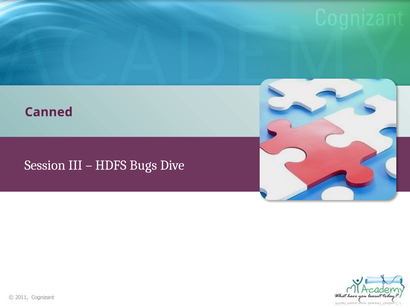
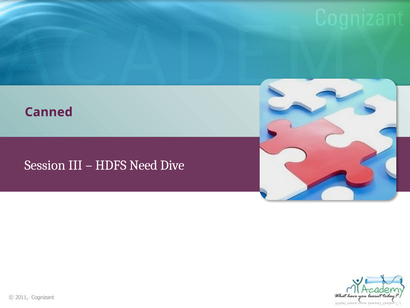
Bugs: Bugs -> Need (143, 165)
